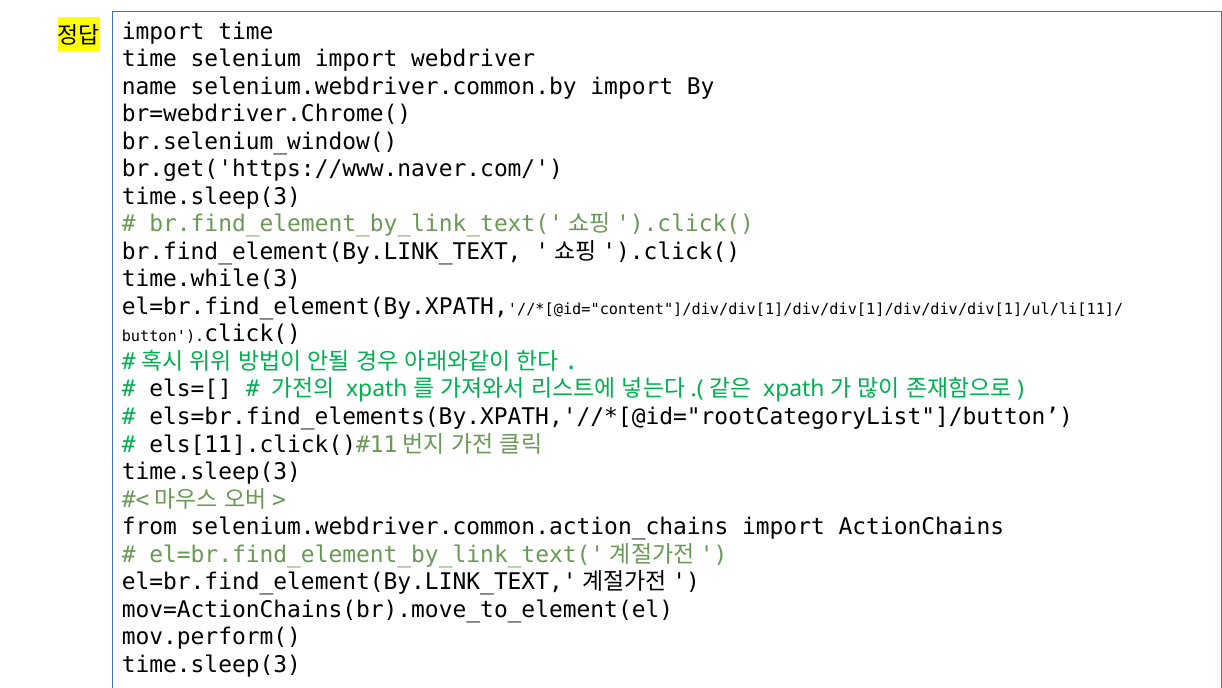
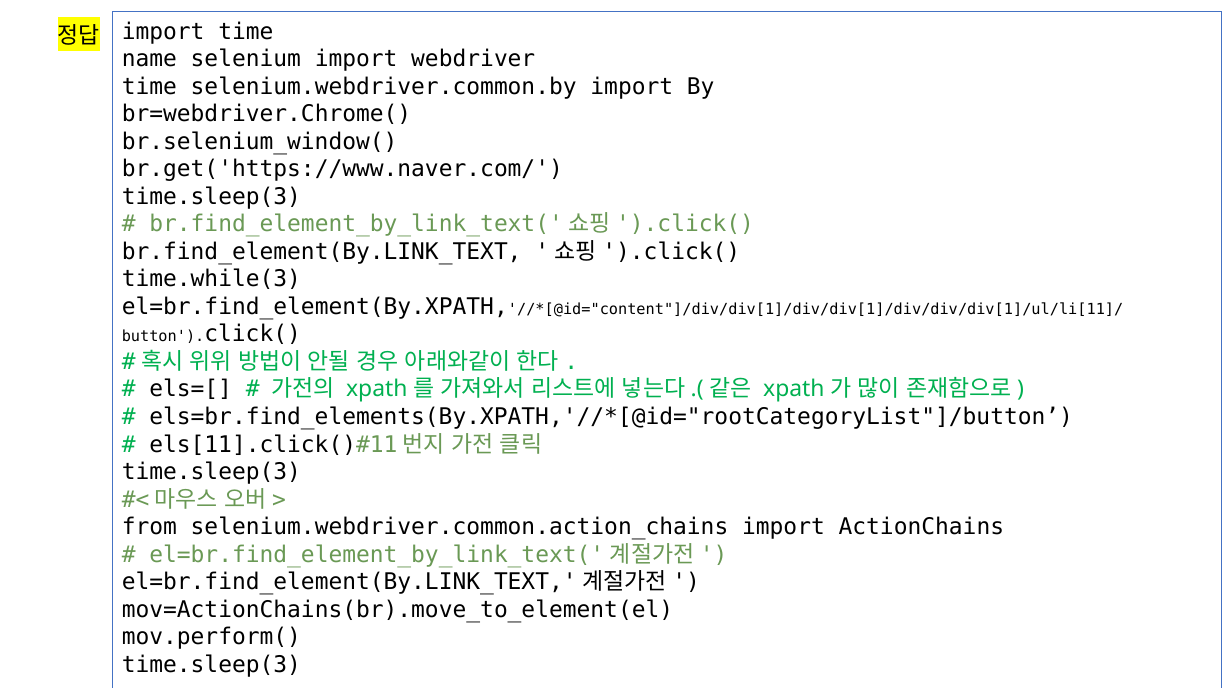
time: time -> name (149, 59)
name: name -> time (149, 87)
